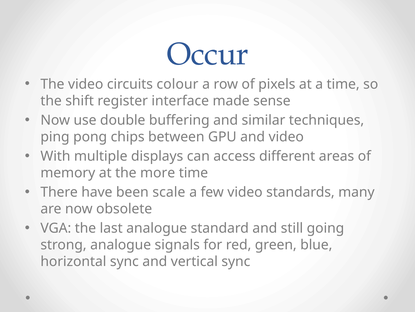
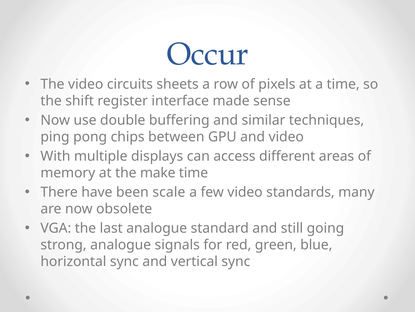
colour: colour -> sheets (178, 84)
more: more -> make (158, 172)
